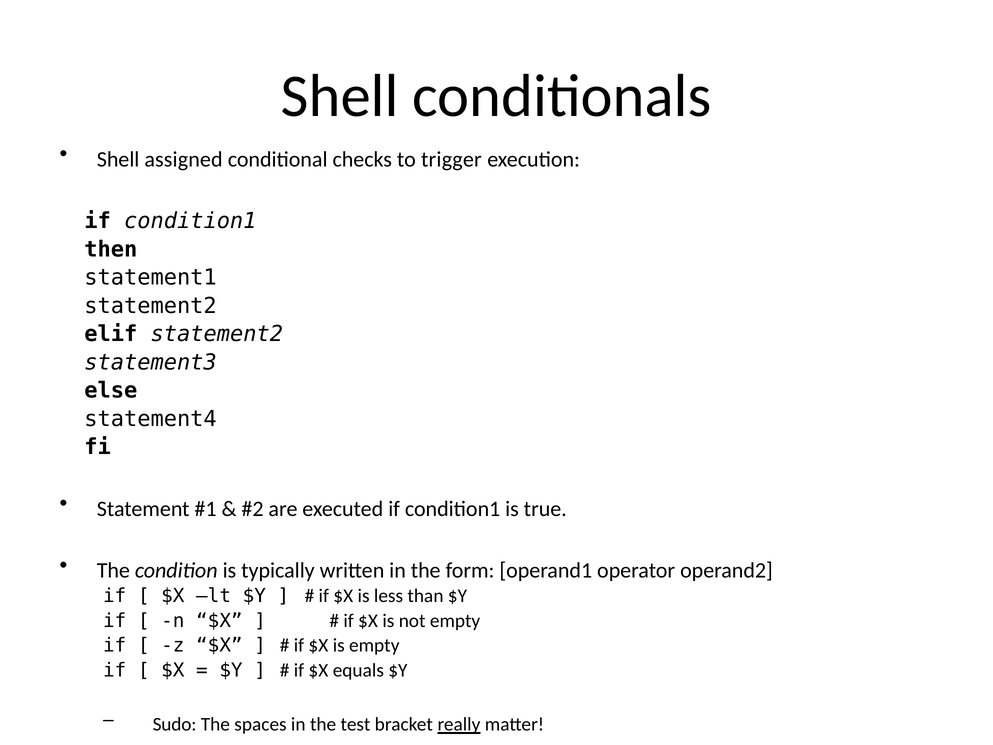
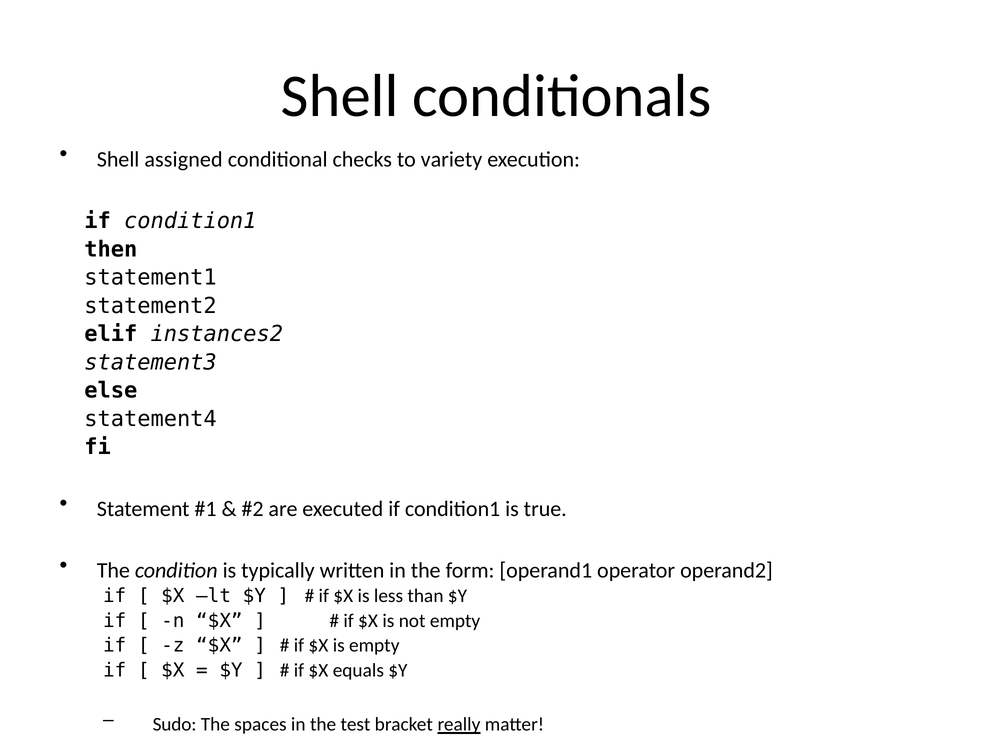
trigger: trigger -> variety (451, 159)
elif statement2: statement2 -> instances2 (217, 334)
